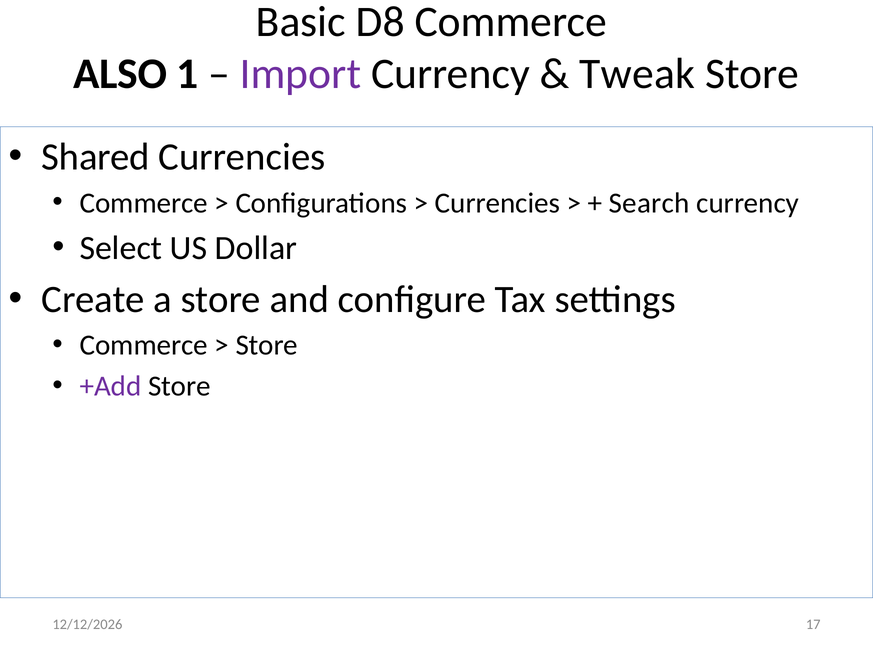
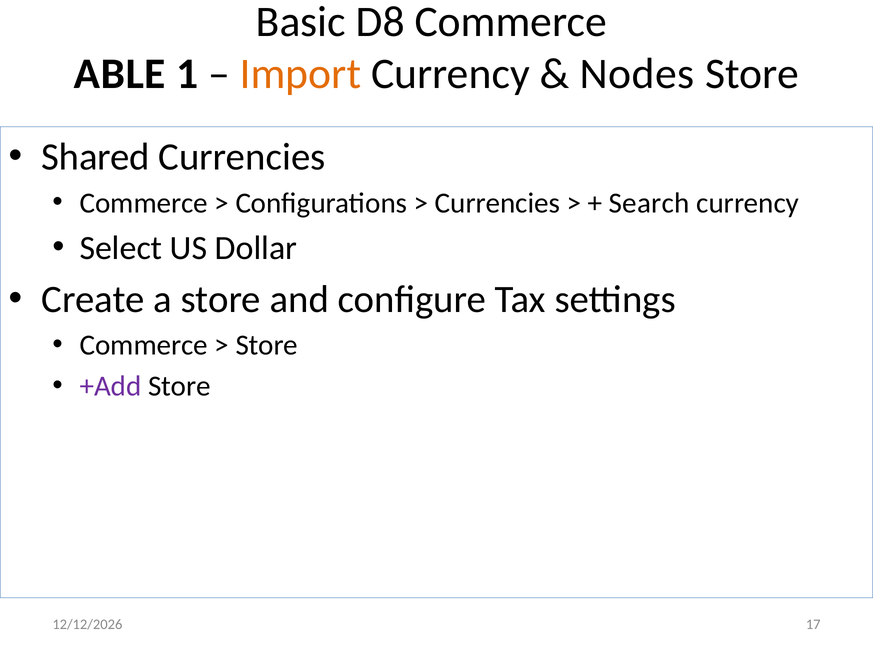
ALSO: ALSO -> ABLE (120, 74)
Import colour: purple -> orange (300, 74)
Tweak: Tweak -> Nodes (637, 74)
